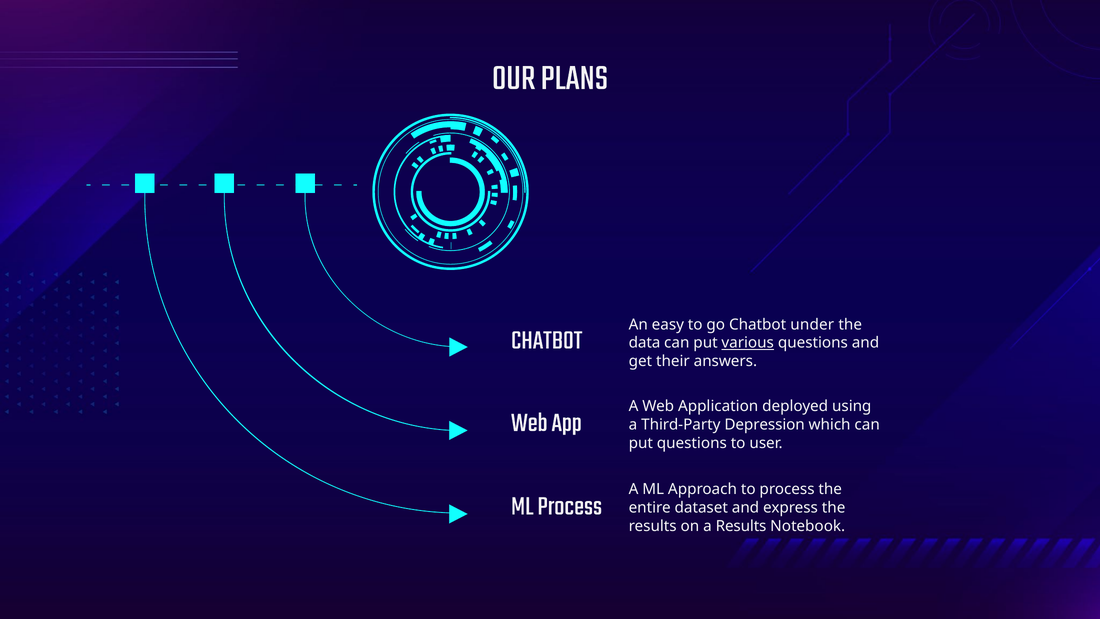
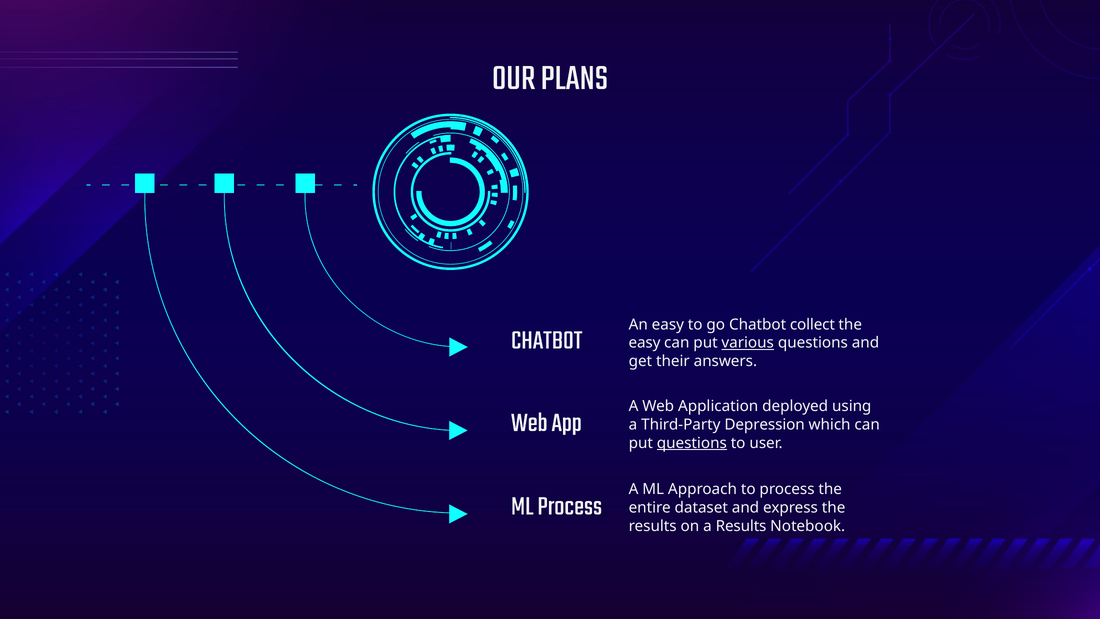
under: under -> collect (812, 324)
data: data -> easy (645, 343)
questions underline: none -> present (692, 443)
